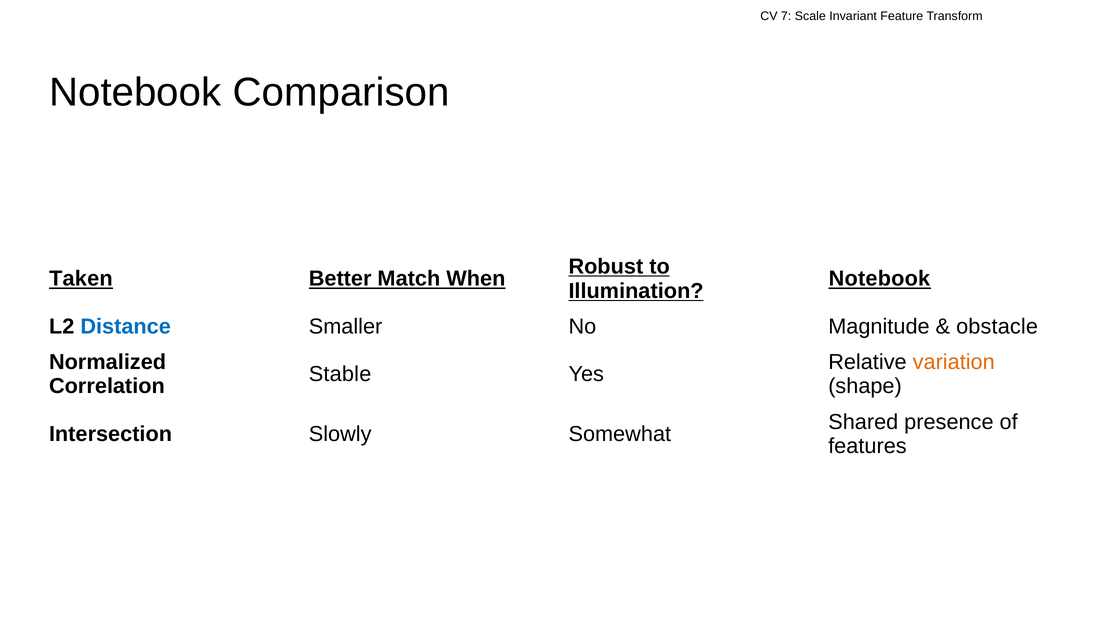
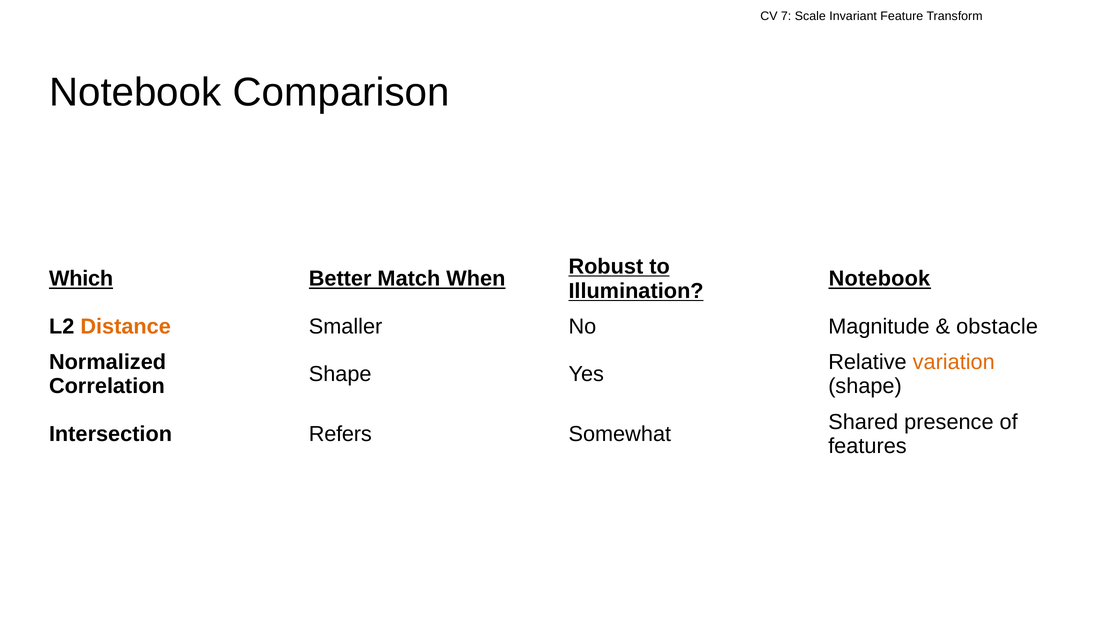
Taken: Taken -> Which (81, 279)
Distance colour: blue -> orange (126, 327)
Stable: Stable -> Shape (340, 374)
Slowly: Slowly -> Refers (340, 434)
